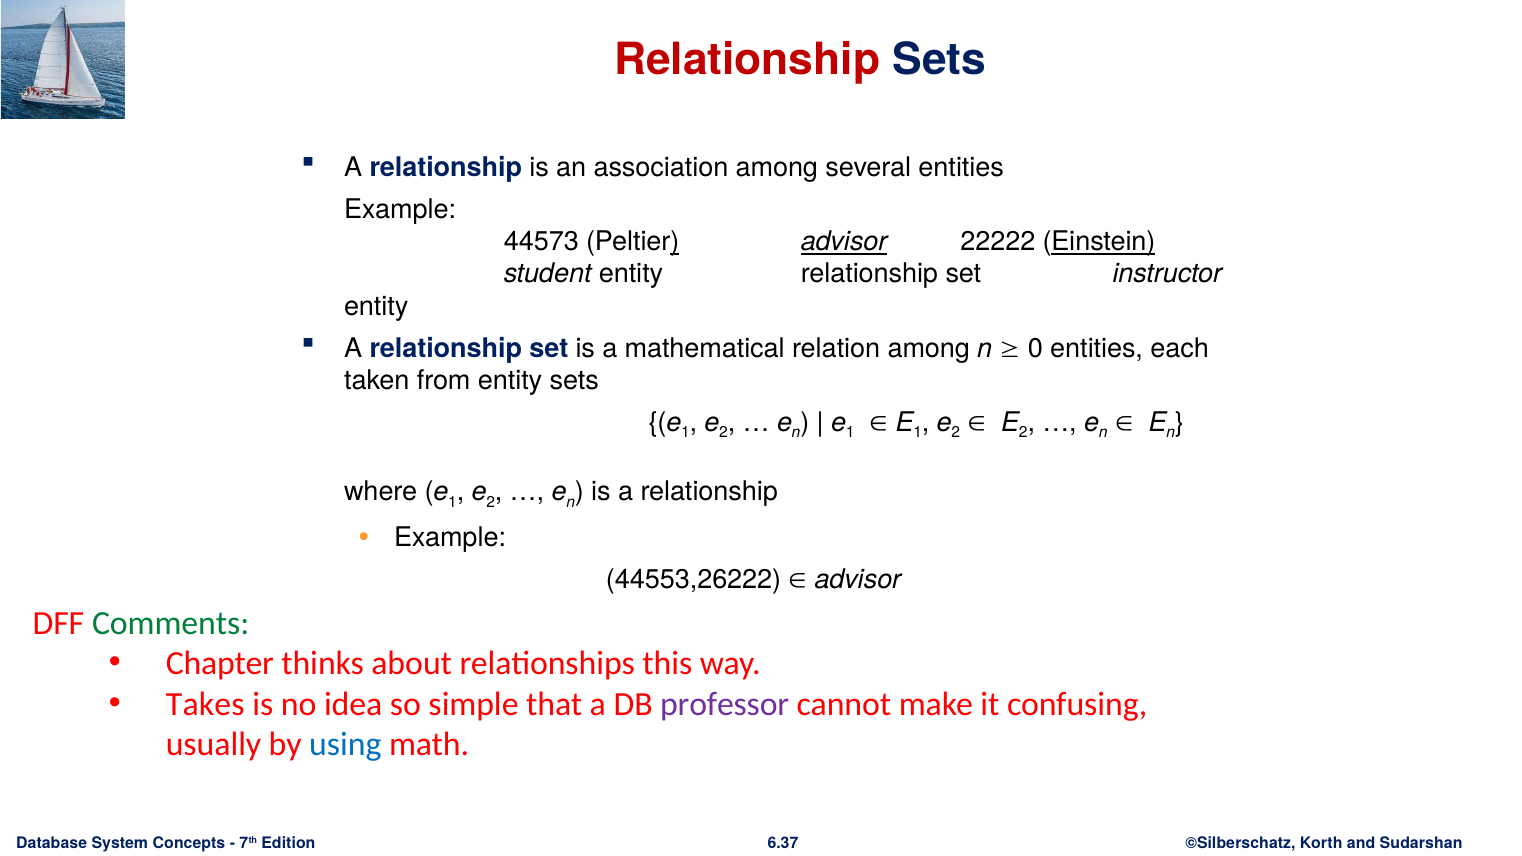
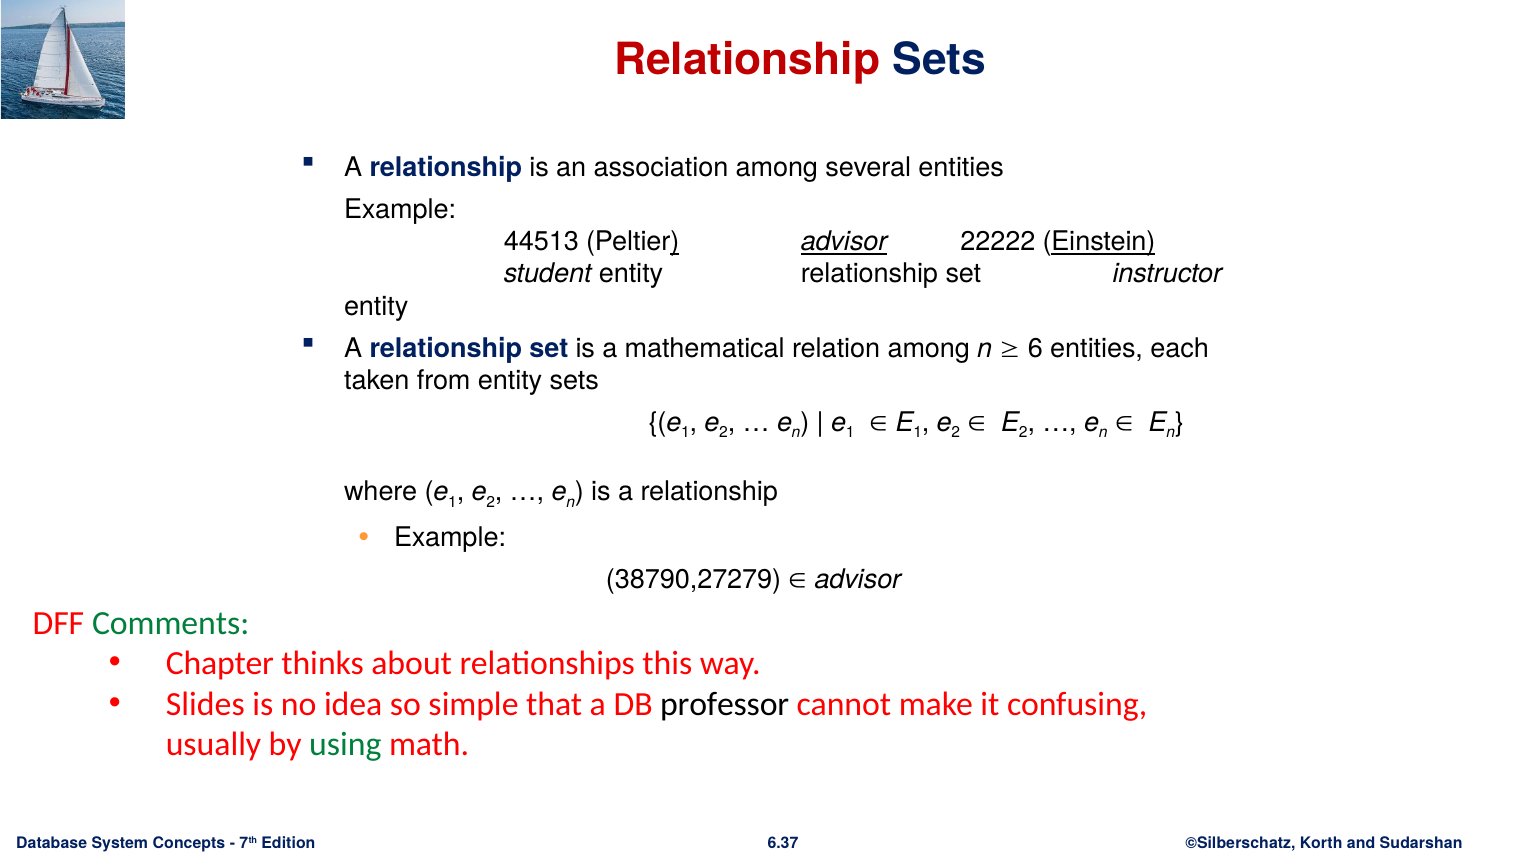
44573: 44573 -> 44513 (541, 242)
0: 0 -> 6 (1035, 348)
44553,26222: 44553,26222 -> 38790,27279 (694, 579)
Takes: Takes -> Slides (205, 704)
professor colour: purple -> black (725, 704)
using colour: blue -> green (345, 745)
